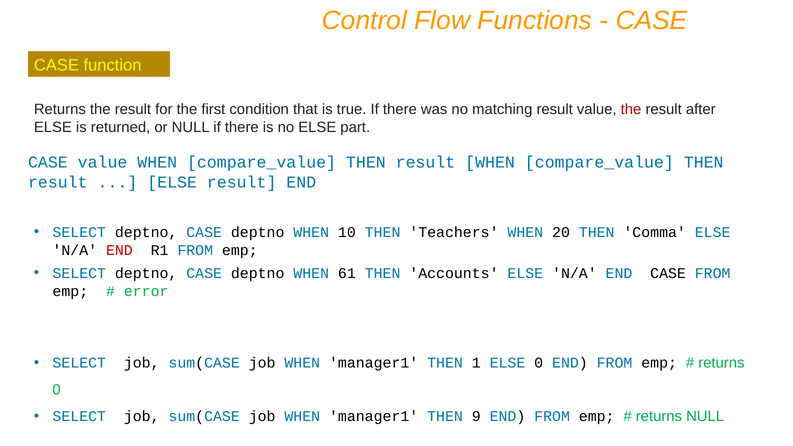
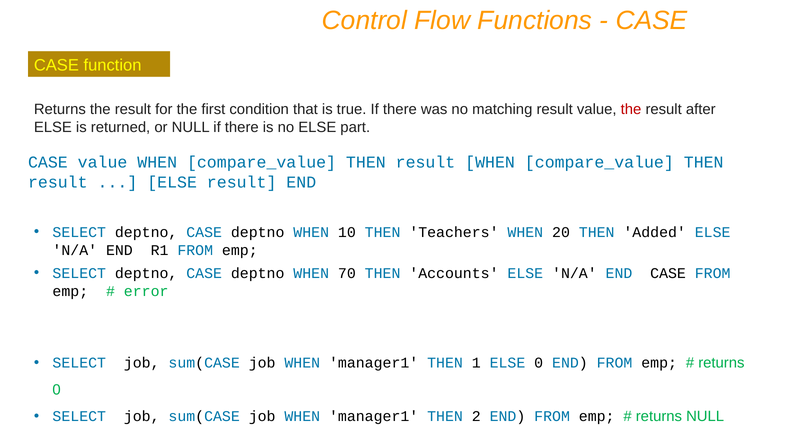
Comma: Comma -> Added (655, 232)
END colour: red -> black (119, 250)
61: 61 -> 70 (347, 273)
9: 9 -> 2 (476, 416)
